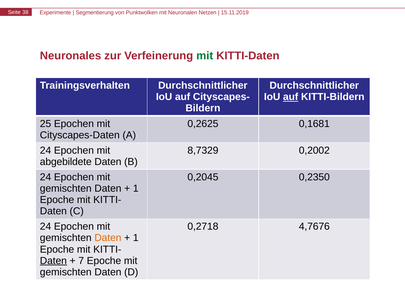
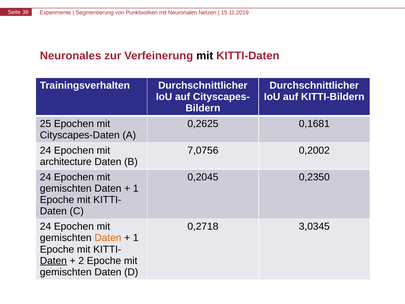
mit colour: green -> black (205, 56)
auf underline: present -> none (291, 97)
8,7329: 8,7329 -> 7,0756 (203, 150)
abgebildete: abgebildete -> architecture (66, 162)
4,7676: 4,7676 -> 3,0345 (314, 226)
7: 7 -> 2 (81, 260)
